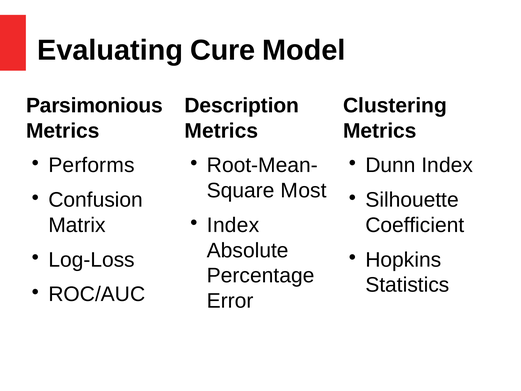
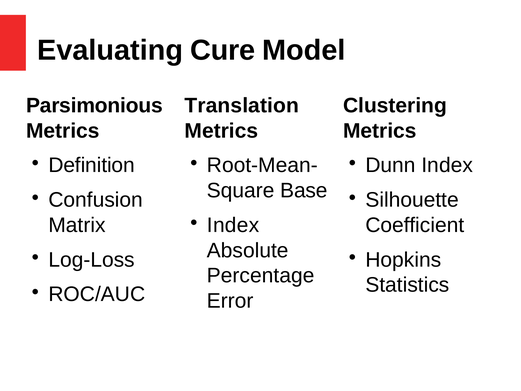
Description: Description -> Translation (242, 105)
Performs: Performs -> Definition (92, 165)
Most: Most -> Base (304, 190)
